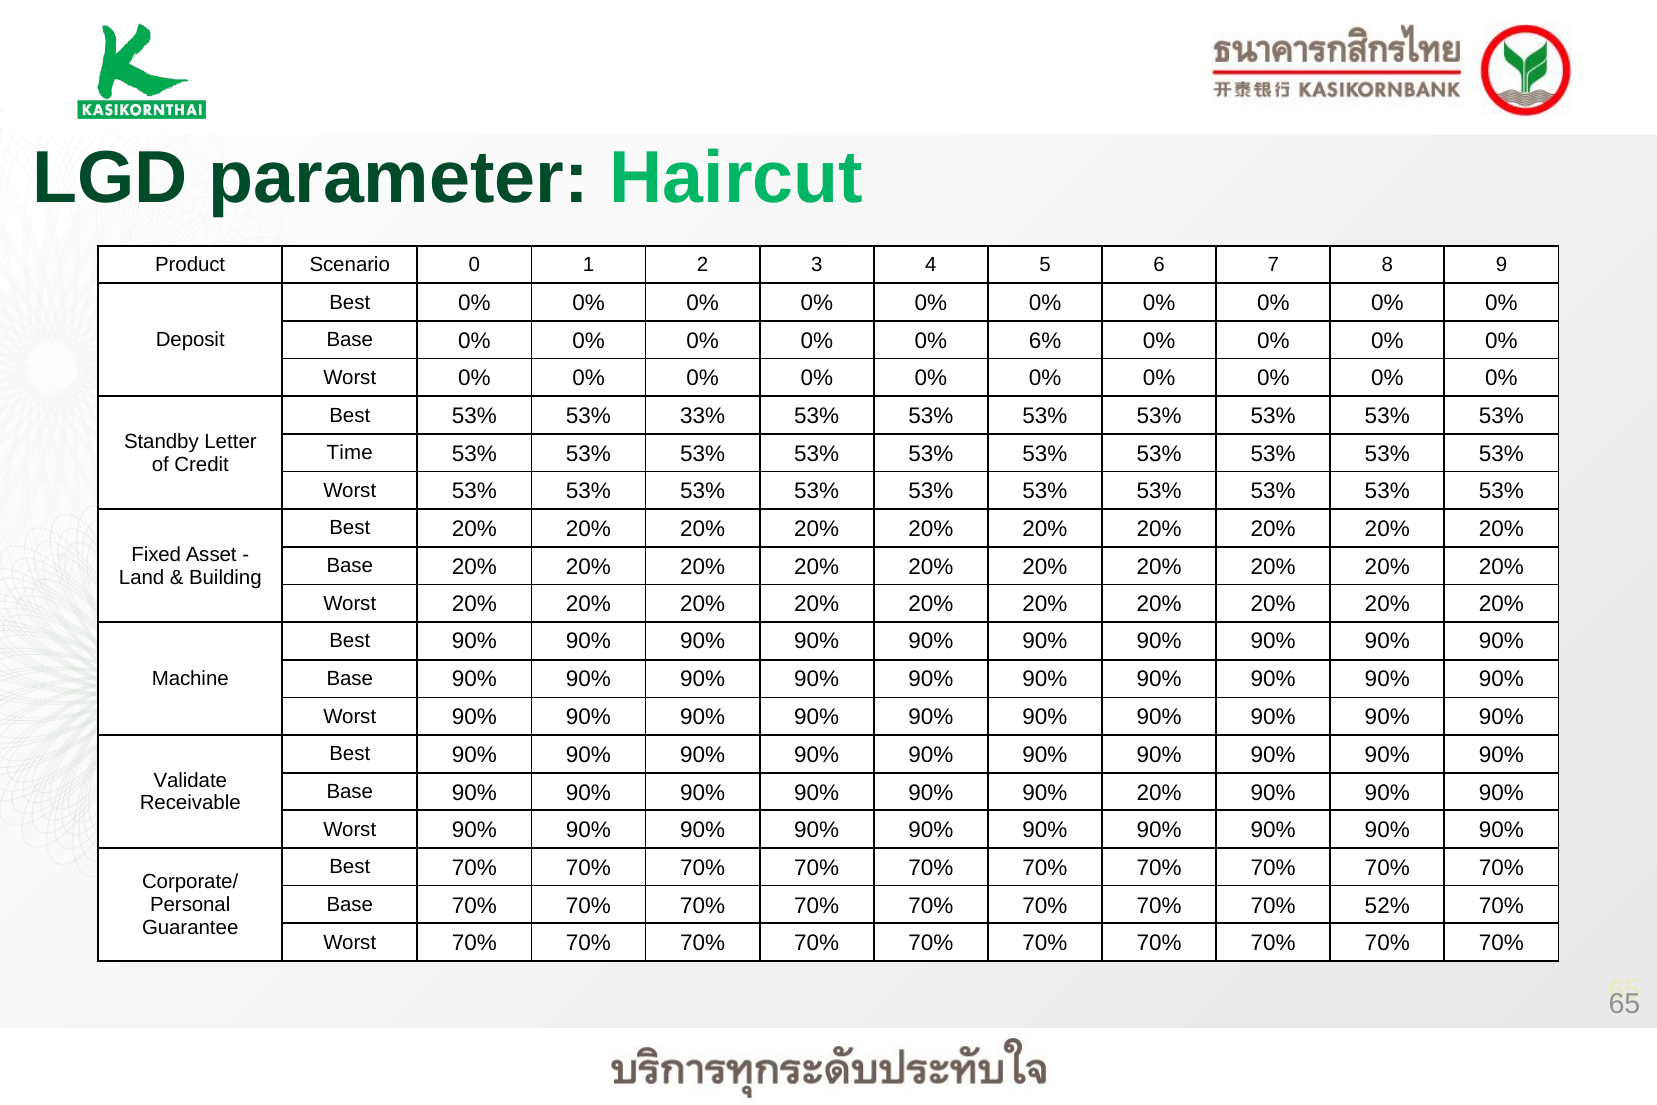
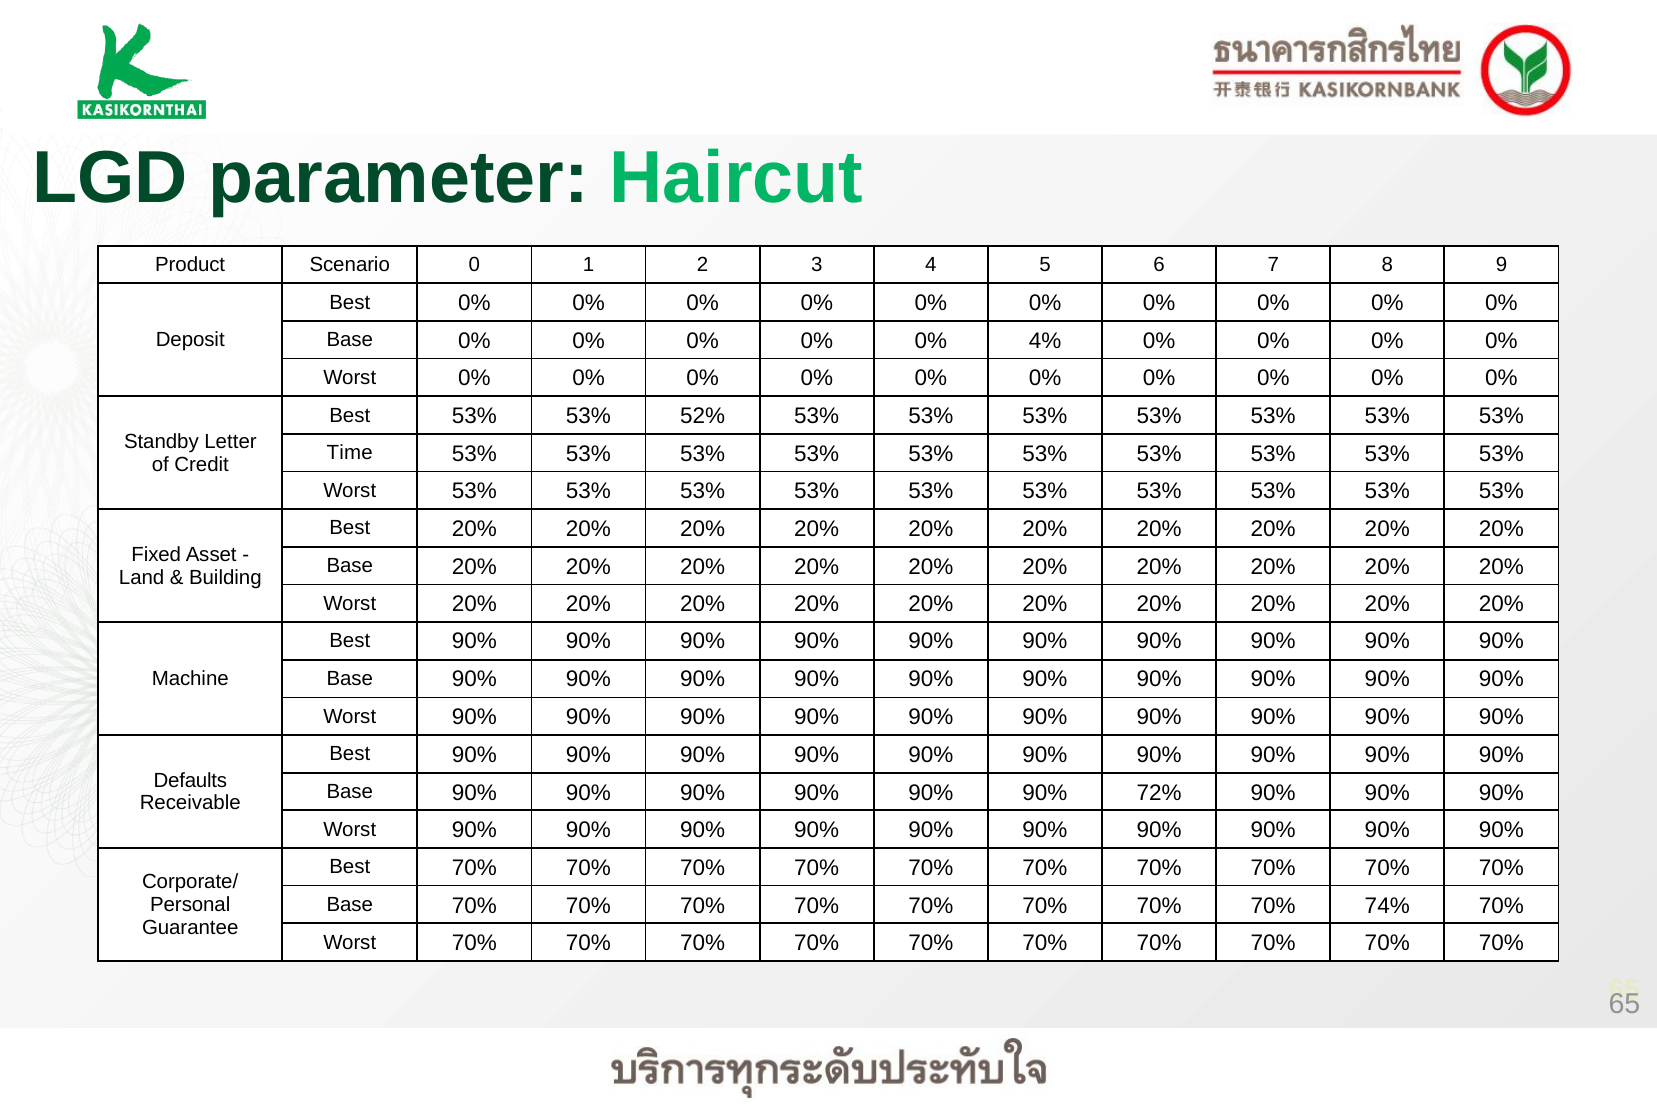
6%: 6% -> 4% (1045, 341)
33%: 33% -> 52% (703, 416)
Validate: Validate -> Defaults (190, 780)
90% 20%: 20% -> 72% (1159, 792)
52%: 52% -> 74% (1387, 905)
